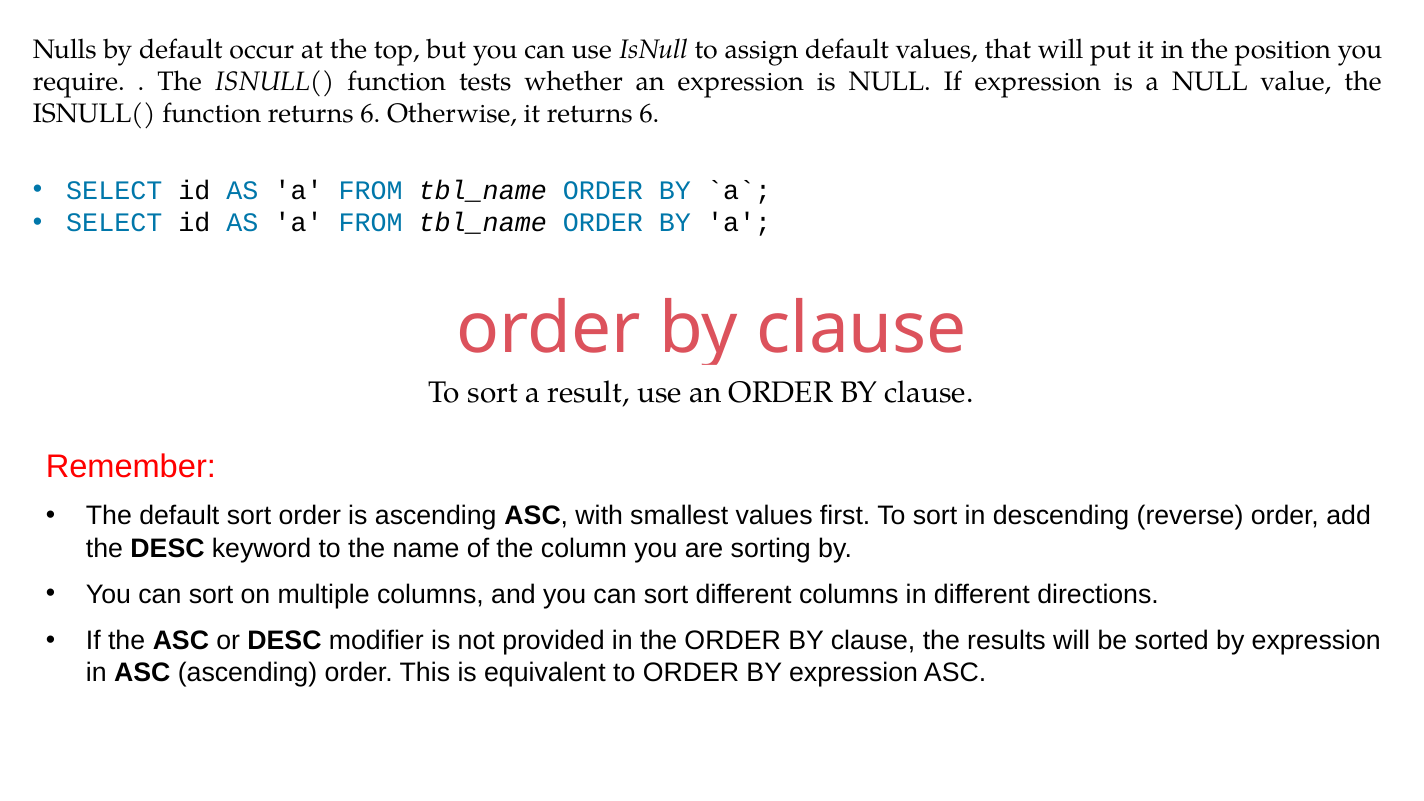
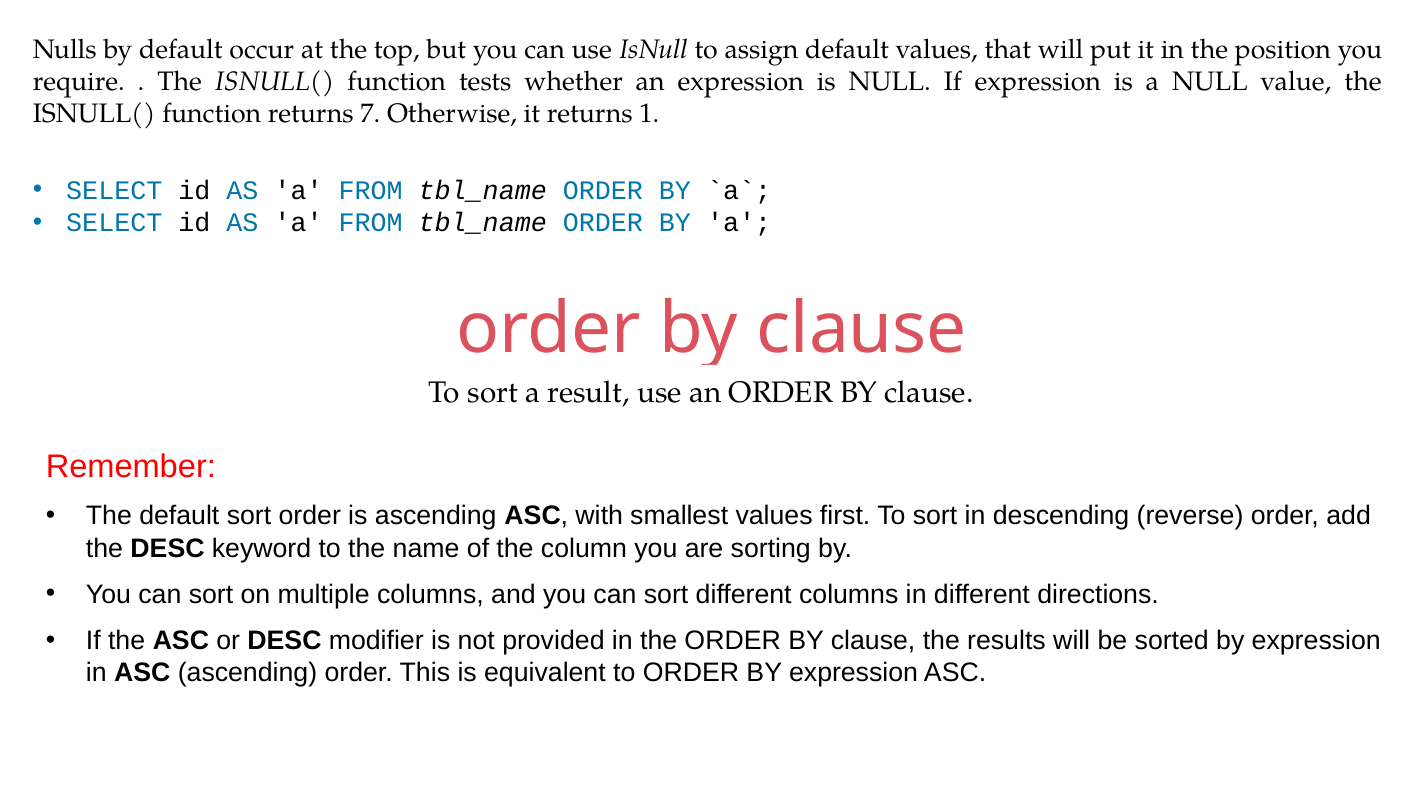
function returns 6: 6 -> 7 (370, 114)
it returns 6: 6 -> 1 (649, 114)
